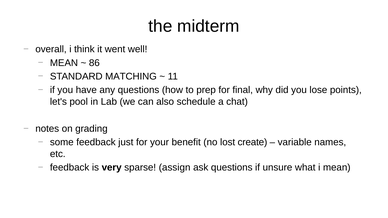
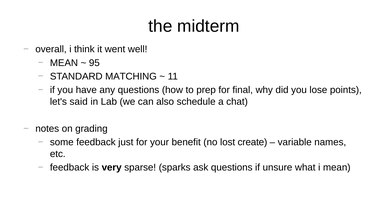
86: 86 -> 95 (94, 63)
pool: pool -> said (79, 102)
assign: assign -> sparks (175, 168)
